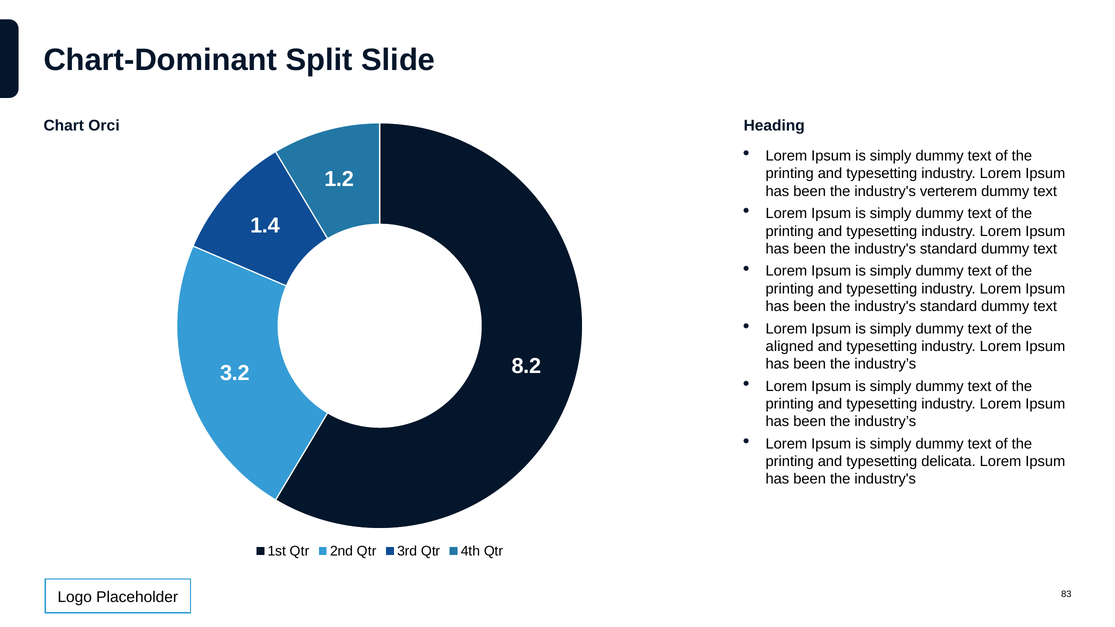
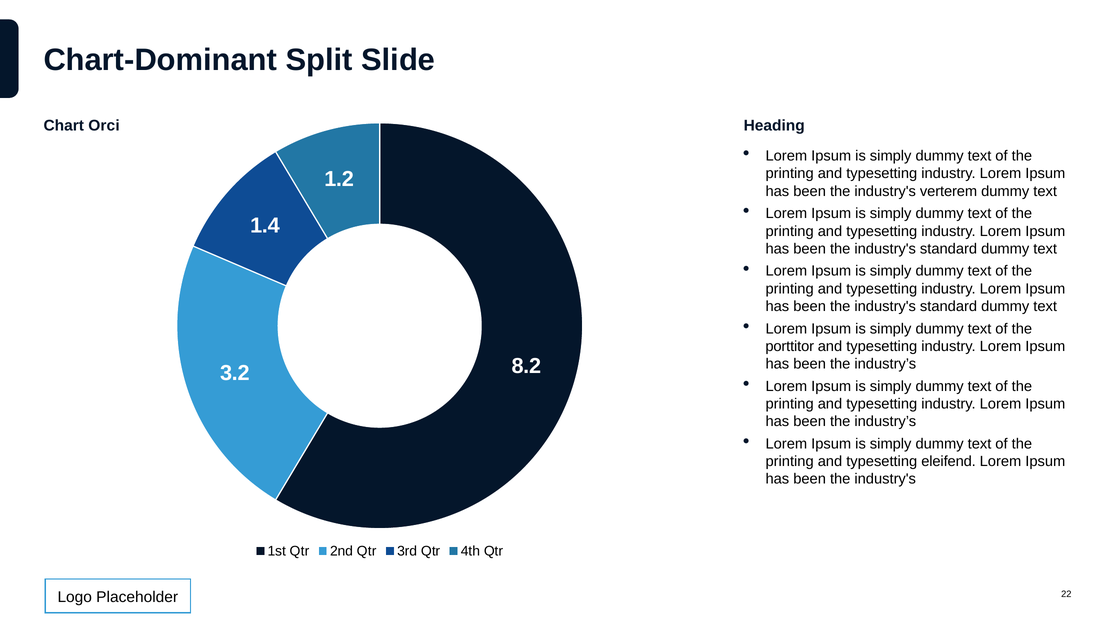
aligned: aligned -> porttitor (790, 346)
delicata: delicata -> eleifend (949, 462)
83: 83 -> 22 (1066, 594)
